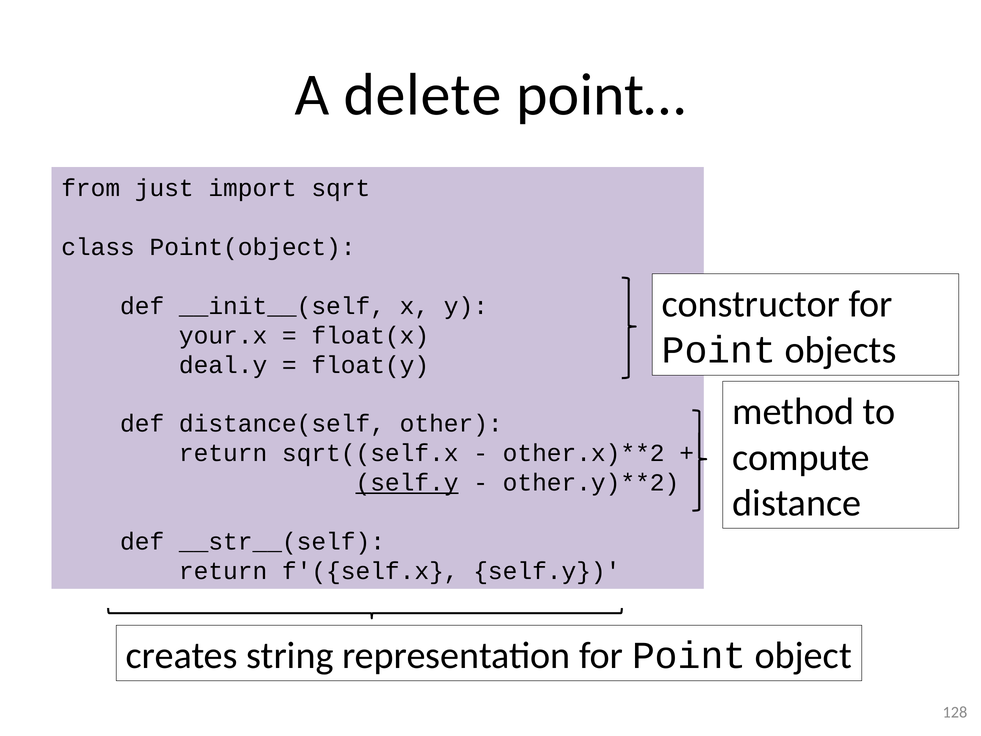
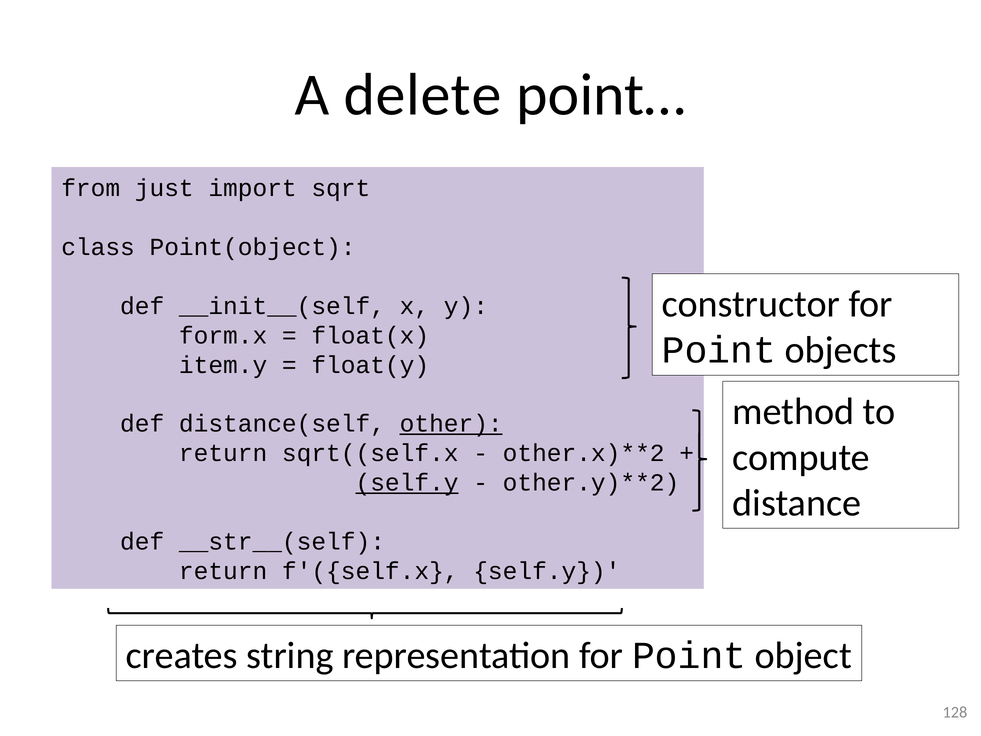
your.x: your.x -> form.x (223, 335)
deal.y: deal.y -> item.y (223, 365)
other underline: none -> present (451, 424)
